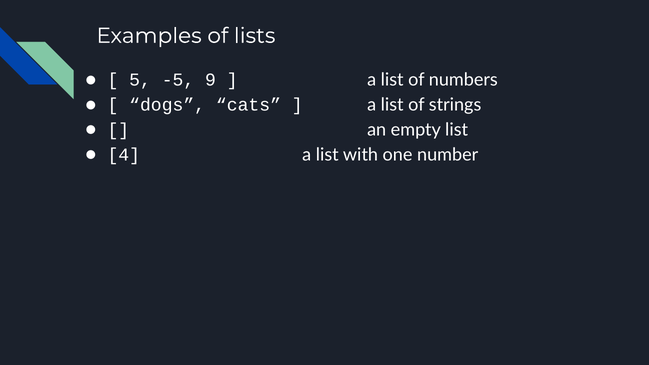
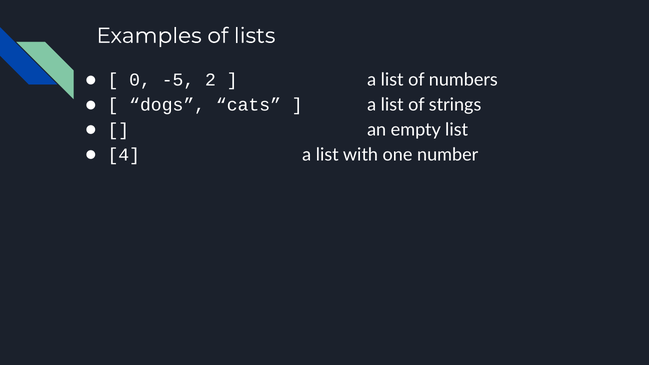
5: 5 -> 0 (140, 80)
9: 9 -> 2 (210, 80)
